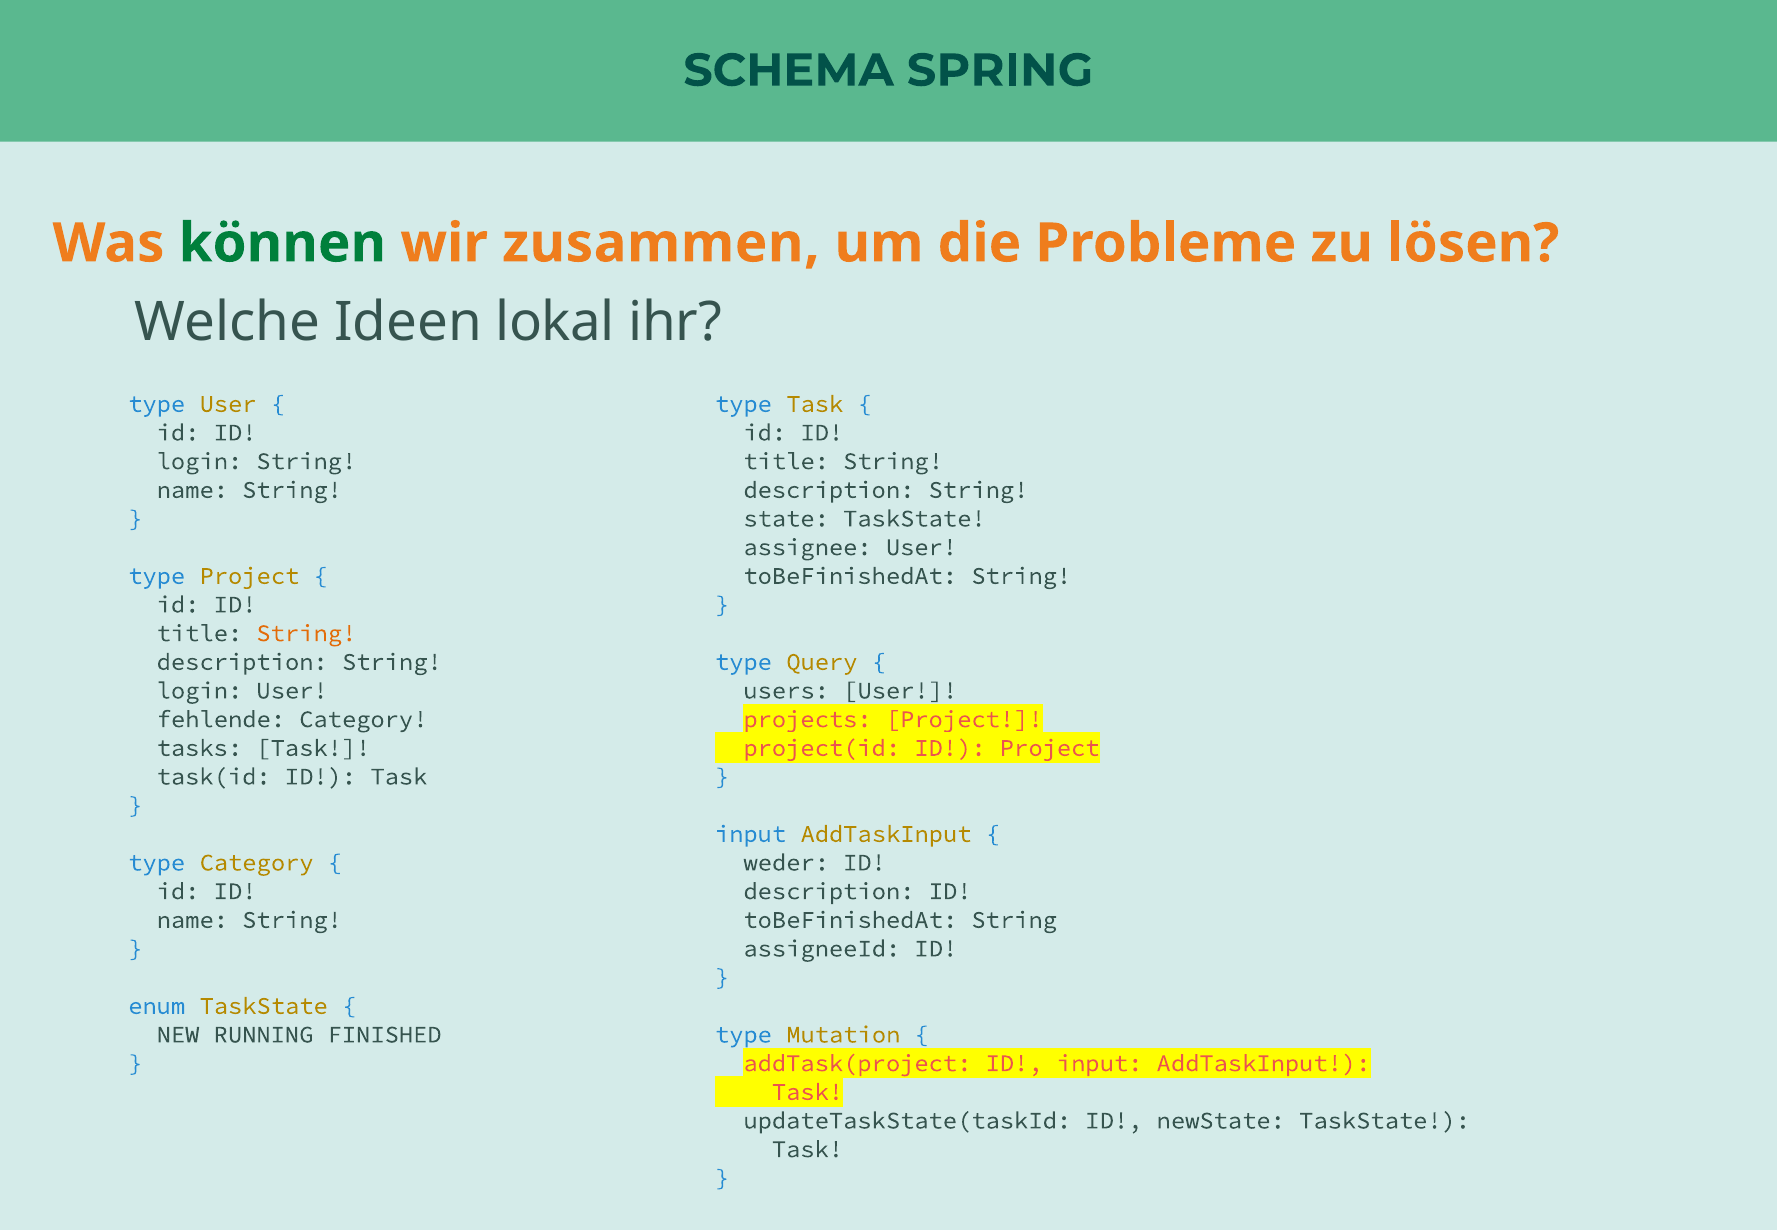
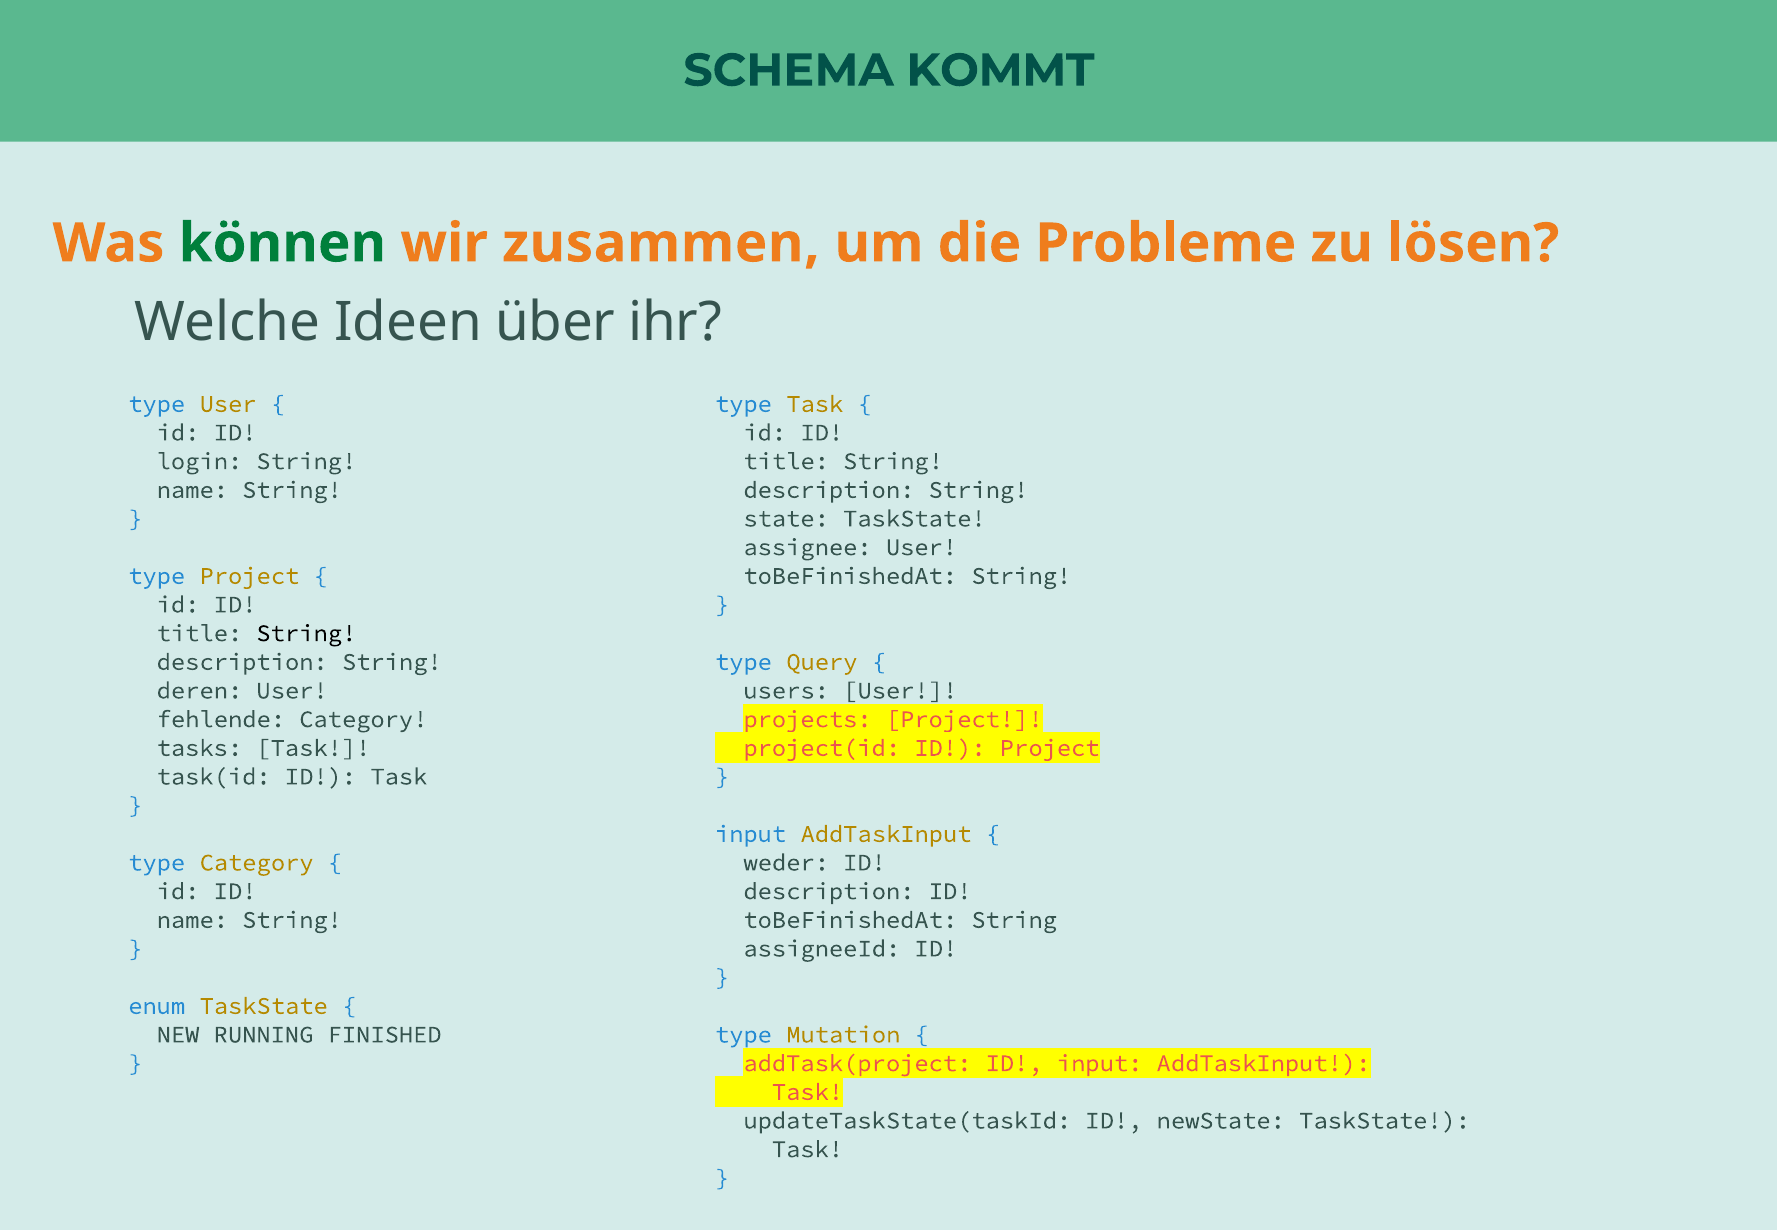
SPRING: SPRING -> KOMMT (1000, 71)
lokal: lokal -> über (555, 322)
String colour: orange -> black (306, 633)
login: login -> deren (199, 691)
